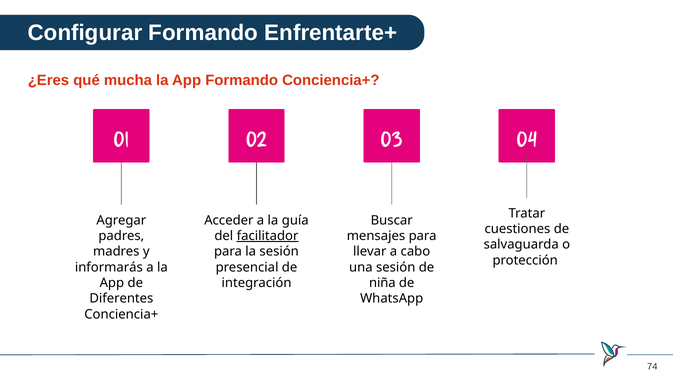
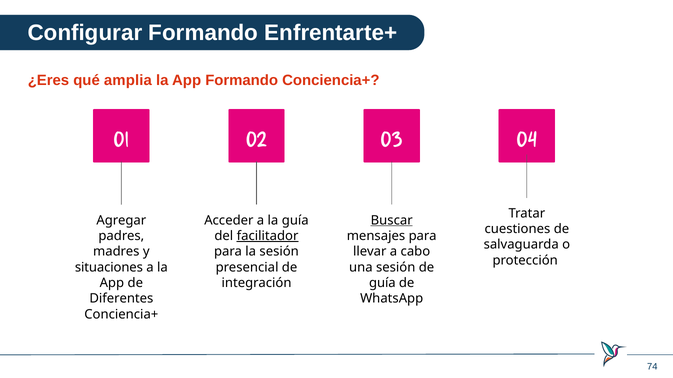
mucha: mucha -> amplia (128, 80)
Buscar underline: none -> present (392, 221)
informarás: informarás -> situaciones (109, 268)
niña: niña -> guía (382, 283)
